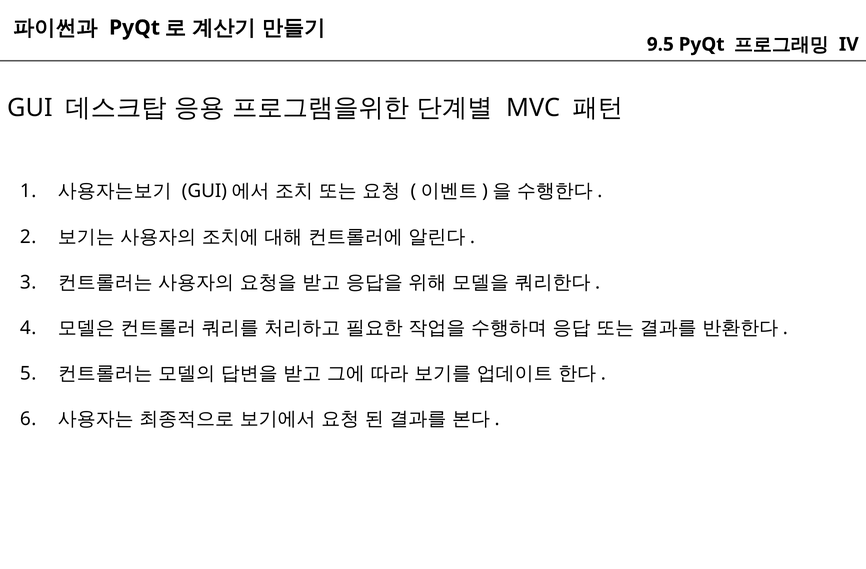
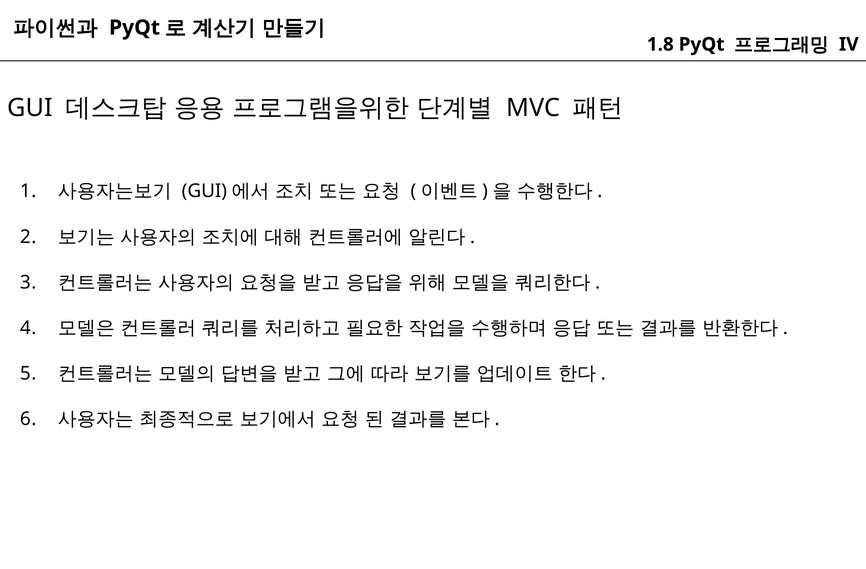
9.5: 9.5 -> 1.8 (660, 44)
